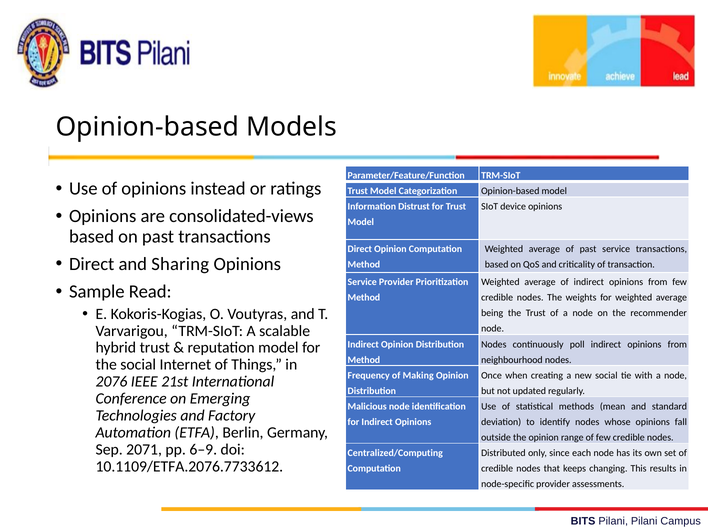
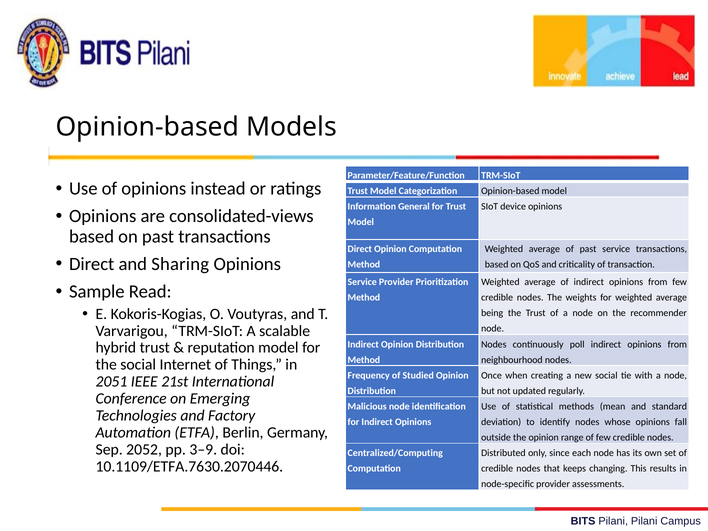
Distrust: Distrust -> General (414, 207)
Making: Making -> Studied (418, 375)
2076: 2076 -> 2051 (111, 382)
2071: 2071 -> 2052 (144, 450)
6–9: 6–9 -> 3–9 (203, 450)
10.1109/ETFA.2076.7733612: 10.1109/ETFA.2076.7733612 -> 10.1109/ETFA.7630.2070446 (189, 467)
